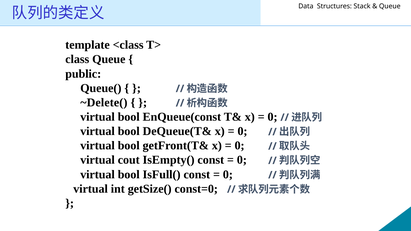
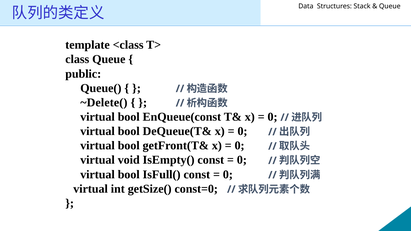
cout: cout -> void (129, 160)
